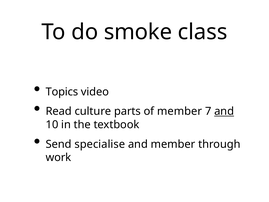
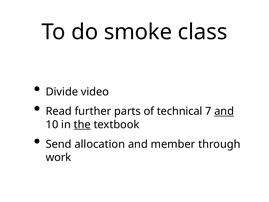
Topics: Topics -> Divide (62, 92)
culture: culture -> further (93, 111)
of member: member -> technical (180, 111)
the underline: none -> present (82, 124)
specialise: specialise -> allocation (100, 144)
